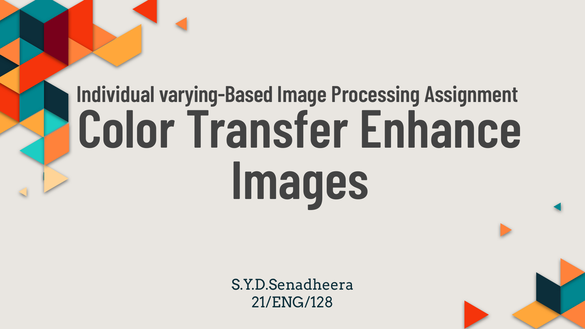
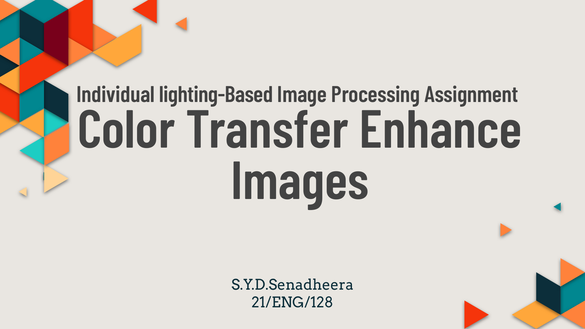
varying-Based: varying-Based -> lighting-Based (216, 95)
